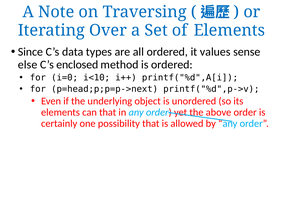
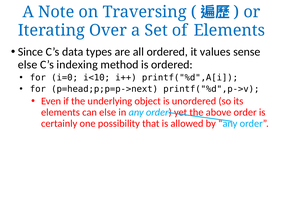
enclosed: enclosed -> indexing (77, 65)
can that: that -> else (108, 113)
